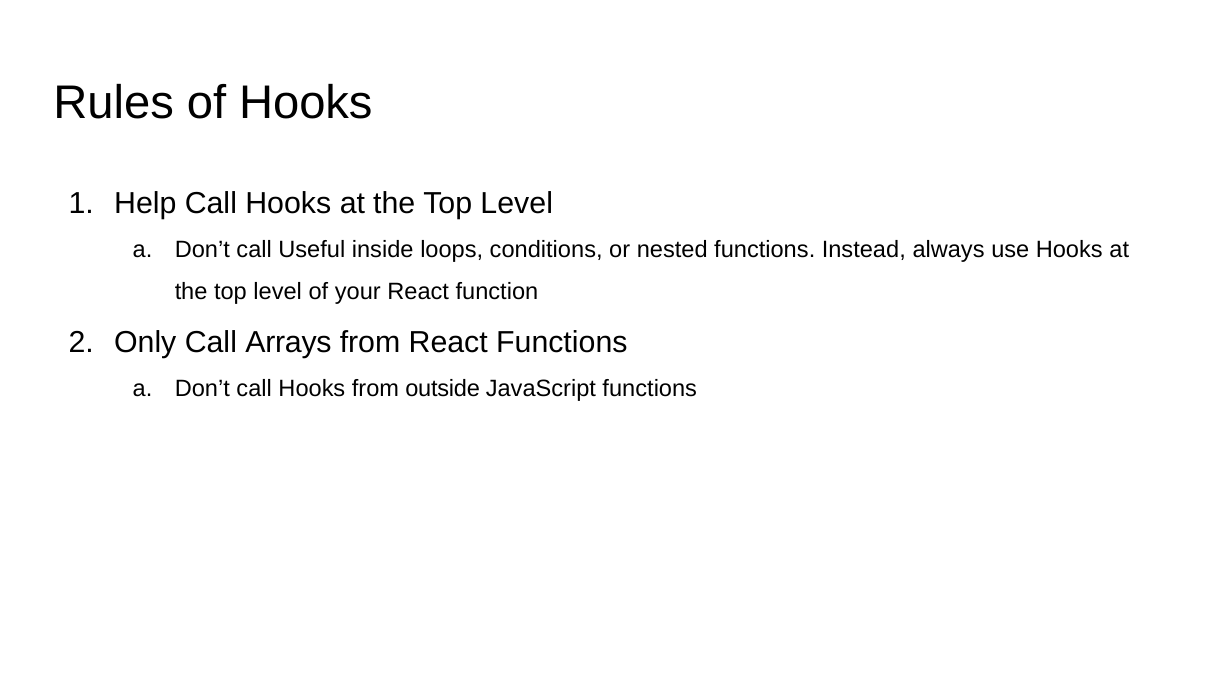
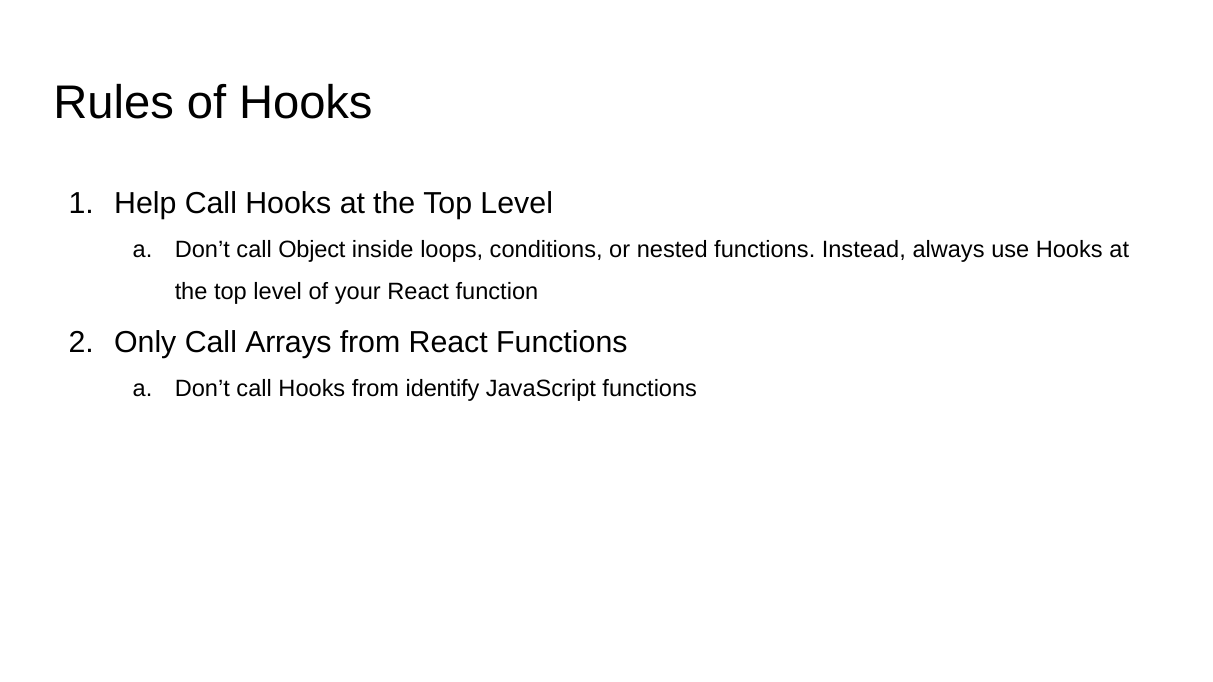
Useful: Useful -> Object (312, 250)
outside: outside -> identify (443, 389)
